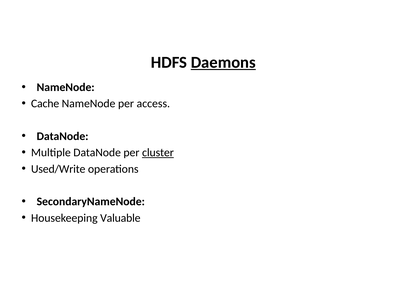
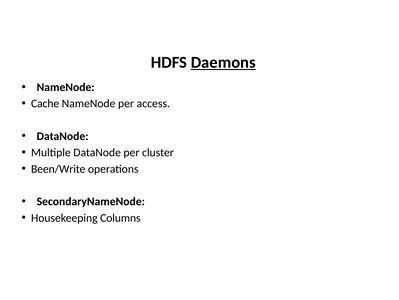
cluster underline: present -> none (158, 152)
Used/Write: Used/Write -> Been/Write (58, 169)
Valuable: Valuable -> Columns (120, 217)
